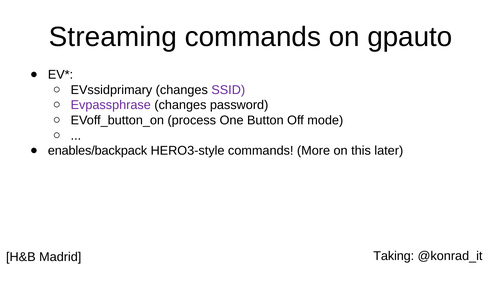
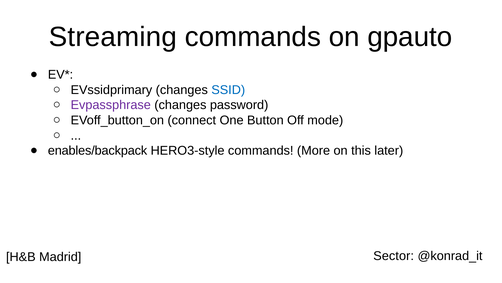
SSID colour: purple -> blue (228, 90)
process: process -> connect (192, 120)
Taking: Taking -> Sector (394, 255)
